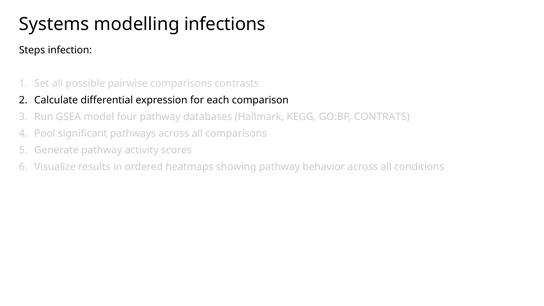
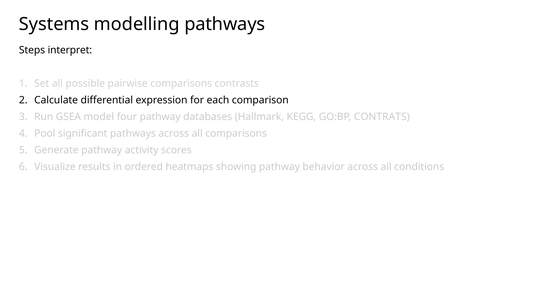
modelling infections: infections -> pathways (225, 24)
infection: infection -> interpret (70, 50)
